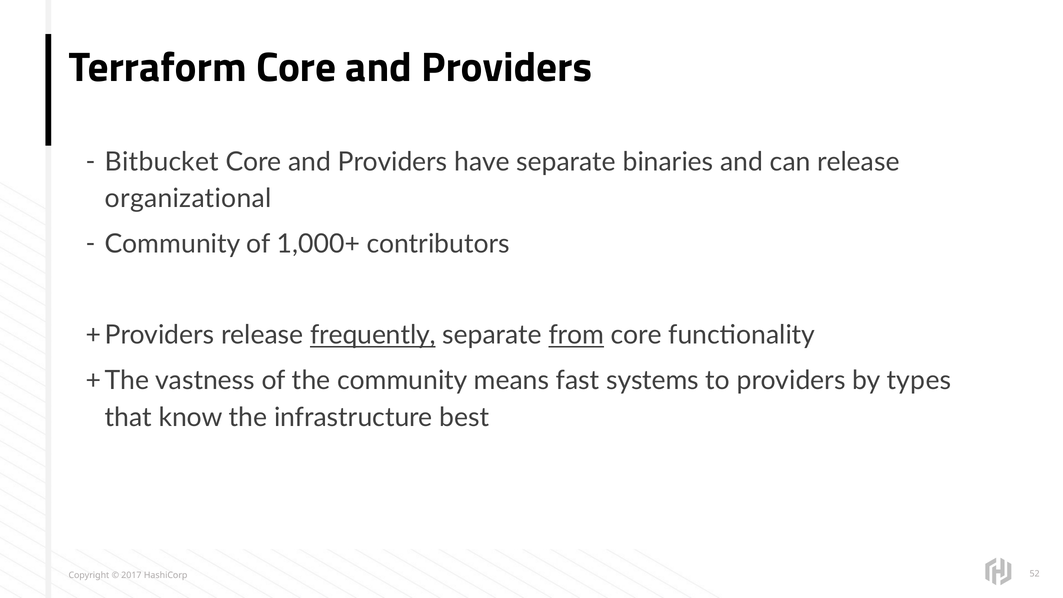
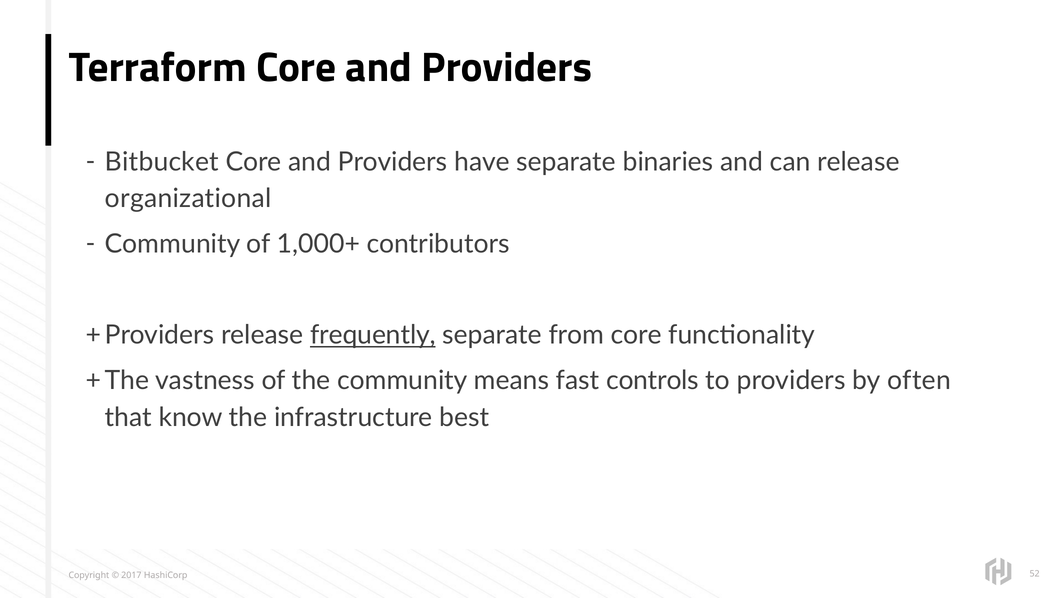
from underline: present -> none (576, 335)
systems: systems -> controls (653, 381)
types: types -> often (919, 381)
